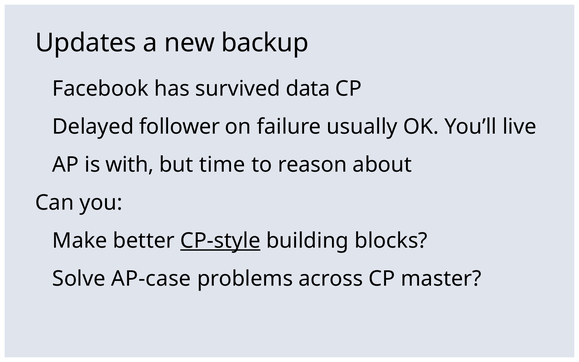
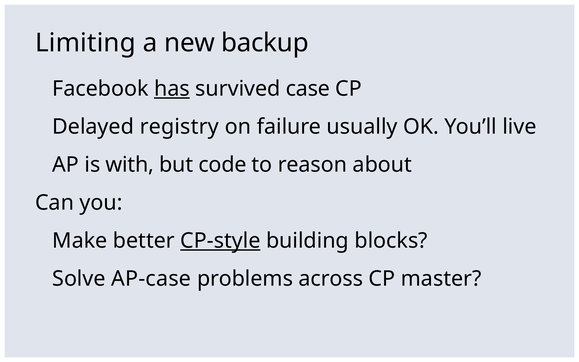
Updates: Updates -> Limiting (85, 43)
has underline: none -> present (172, 89)
data: data -> case (308, 89)
follower: follower -> registry (179, 127)
time: time -> code (223, 165)
